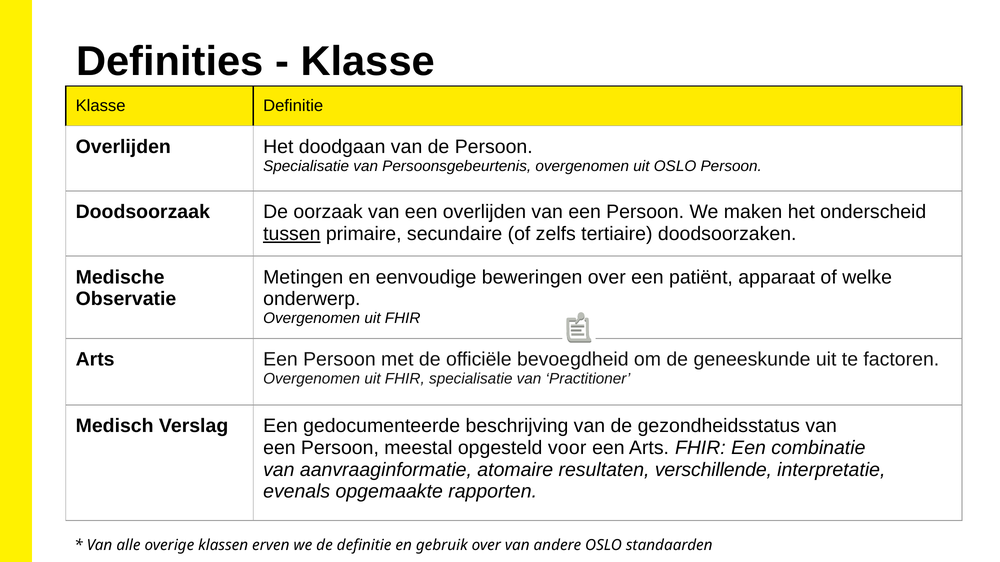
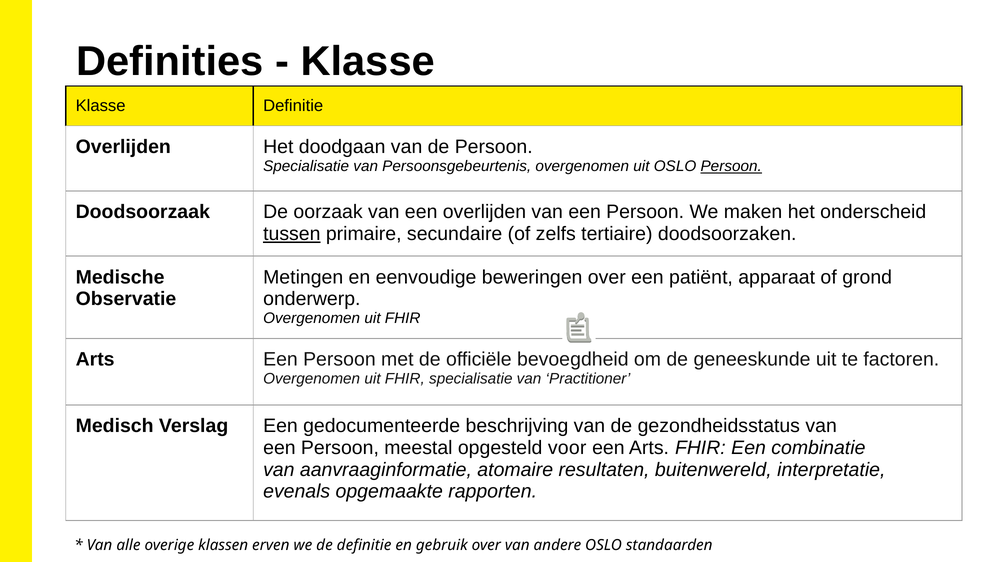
Persoon underline: none -> present (731, 166)
welke: welke -> grond (867, 277)
verschillende: verschillende -> buitenwereld (713, 470)
